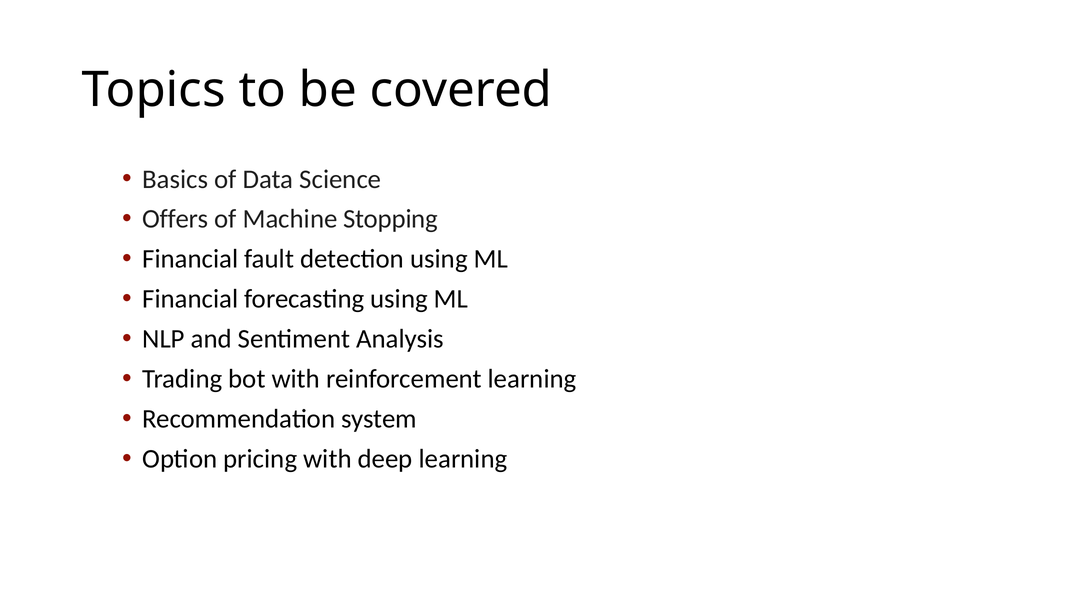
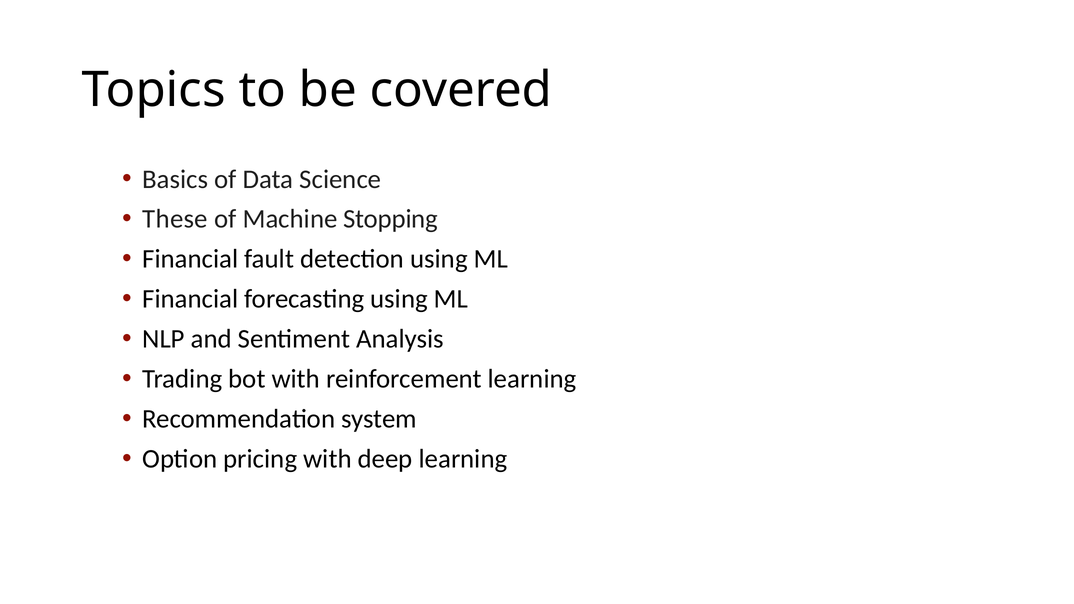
Offers: Offers -> These (175, 219)
